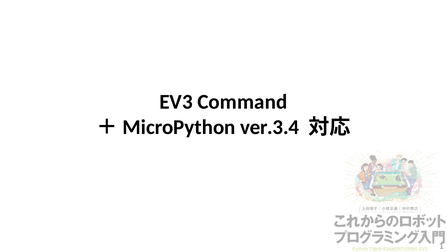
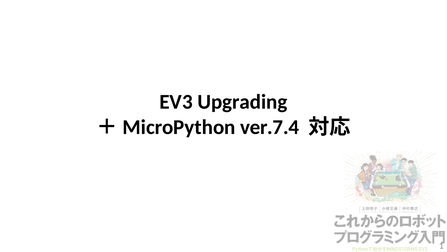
Command: Command -> Upgrading (242, 102)
ver.3.4: ver.3.4 -> ver.7.4 (270, 127)
